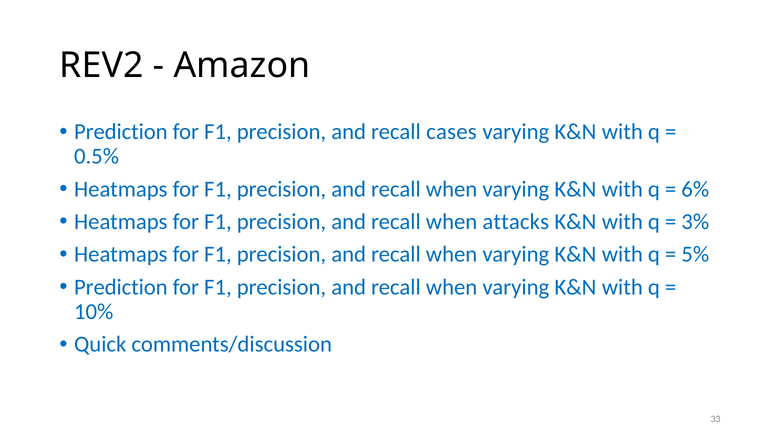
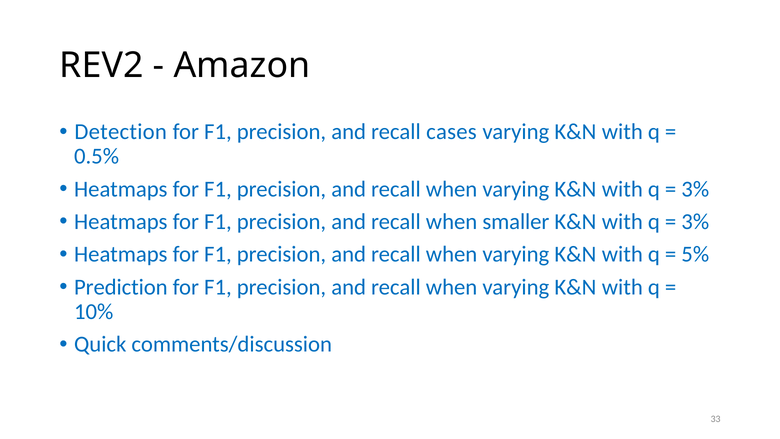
Prediction: Prediction -> Detection (121, 132)
6%: 6% -> 3% (695, 189)
attacks: attacks -> smaller (516, 222)
